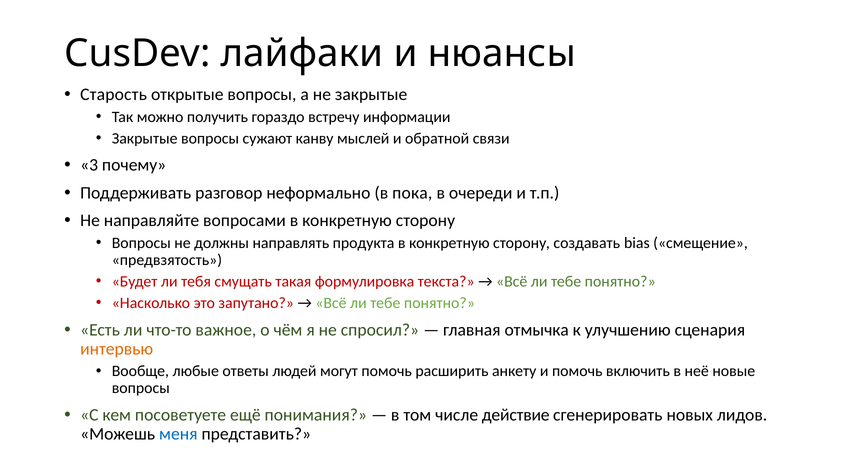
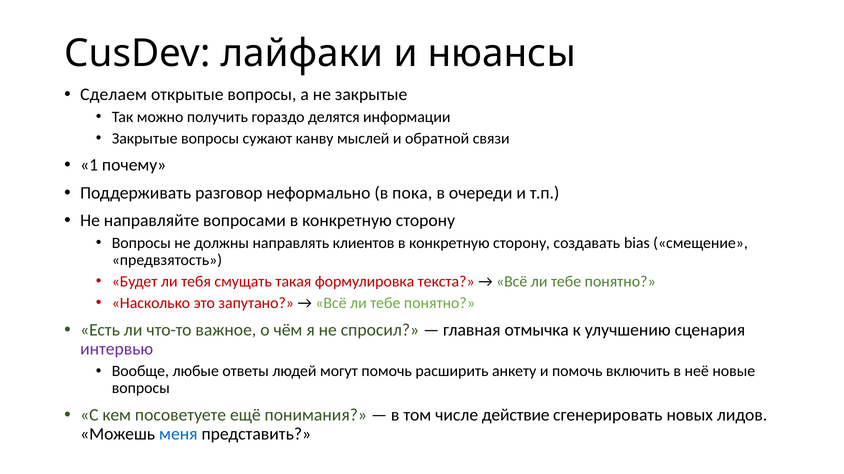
Старость: Старость -> Сделаем (114, 95)
встречу: встречу -> делятся (334, 117)
3: 3 -> 1 (89, 165)
продукта: продукта -> клиентов (364, 243)
интервью colour: orange -> purple (117, 349)
